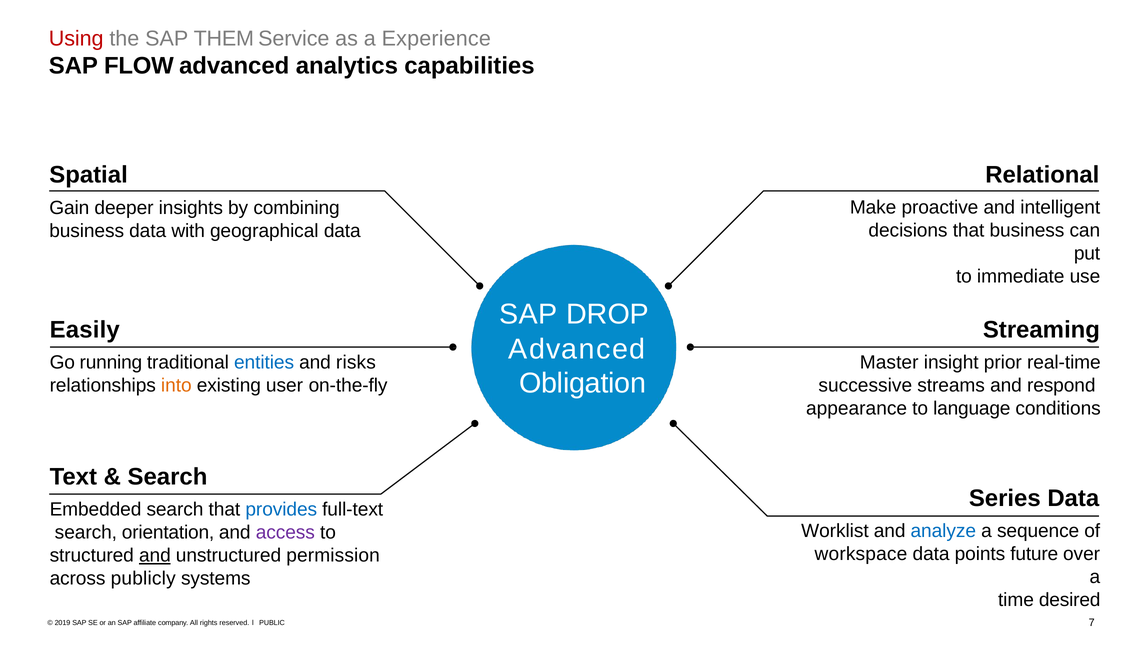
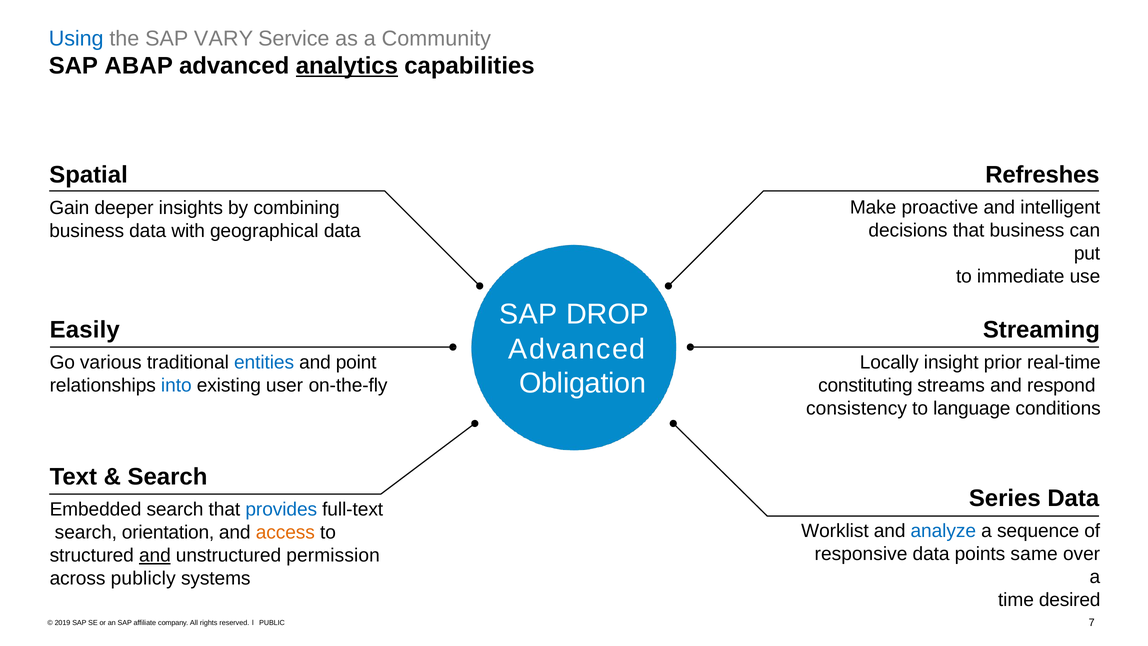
Using colour: red -> blue (76, 38)
THEM: THEM -> VARY (224, 38)
Experience: Experience -> Community (436, 38)
FLOW: FLOW -> ABAP (139, 66)
analytics underline: none -> present (347, 66)
Relational: Relational -> Refreshes (1042, 175)
running: running -> various (111, 362)
risks: risks -> point (356, 362)
Master: Master -> Locally (889, 362)
into colour: orange -> blue (176, 385)
successive: successive -> constituting (865, 385)
appearance: appearance -> consistency (857, 408)
access colour: purple -> orange (285, 532)
workspace: workspace -> responsive (861, 554)
future: future -> same (1034, 554)
